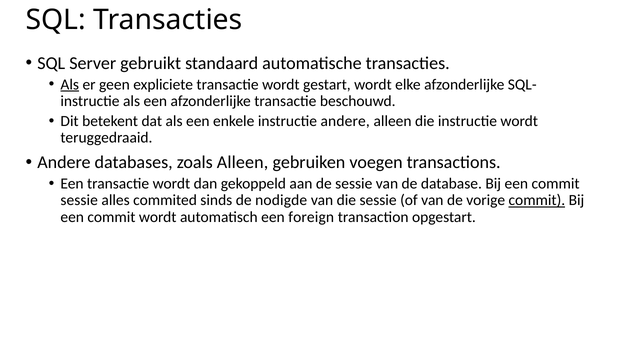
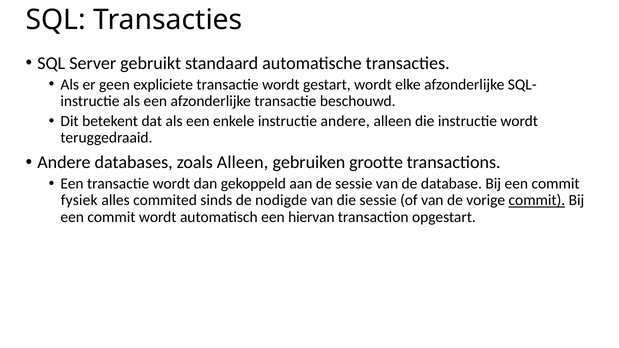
Als underline: present -> none (70, 85)
voegen: voegen -> grootte (376, 162)
sessie: sessie -> fysiek (79, 200)
foreign: foreign -> hiervan (311, 217)
